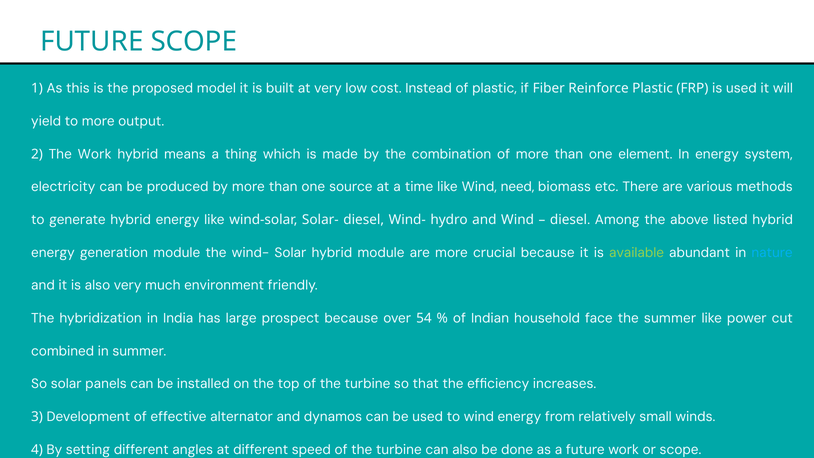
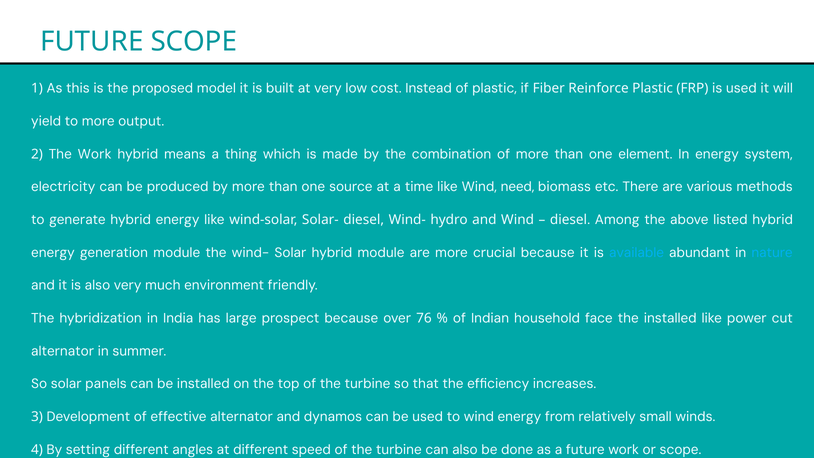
available colour: light green -> light blue (637, 253)
54: 54 -> 76 (424, 318)
the summer: summer -> installed (670, 318)
combined: combined -> alternator (63, 351)
